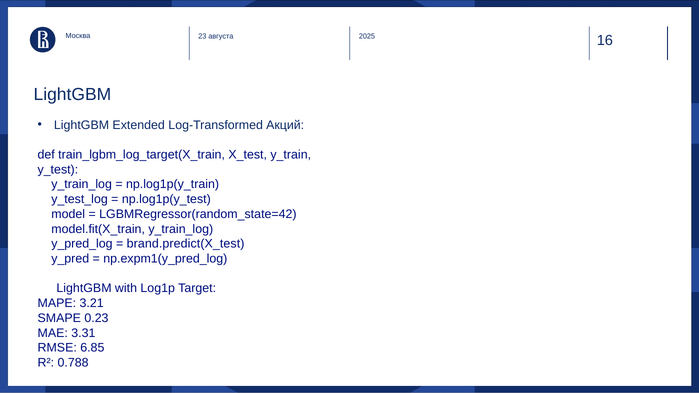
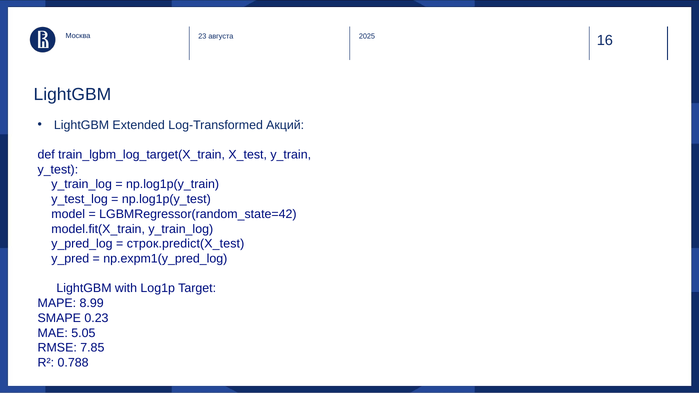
brand.predict(X_test: brand.predict(X_test -> строк.predict(X_test (186, 244)
3.21: 3.21 -> 8.99 (92, 303)
3.31: 3.31 -> 5.05 (83, 333)
6.85: 6.85 -> 7.85 (92, 348)
